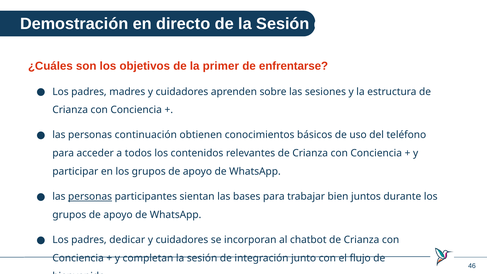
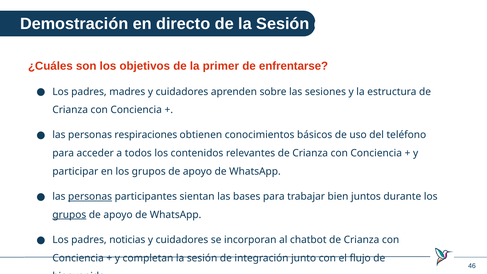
continuación: continuación -> respiraciones (146, 135)
grupos underline: none -> present (69, 215)
dedicar: dedicar -> noticias (127, 240)
